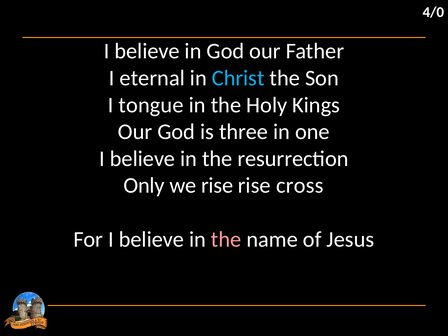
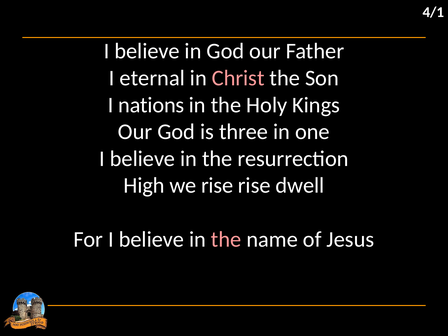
4/0: 4/0 -> 4/1 (433, 12)
Christ colour: light blue -> pink (238, 78)
tongue: tongue -> nations (151, 105)
Only: Only -> High (144, 186)
cross: cross -> dwell (300, 186)
